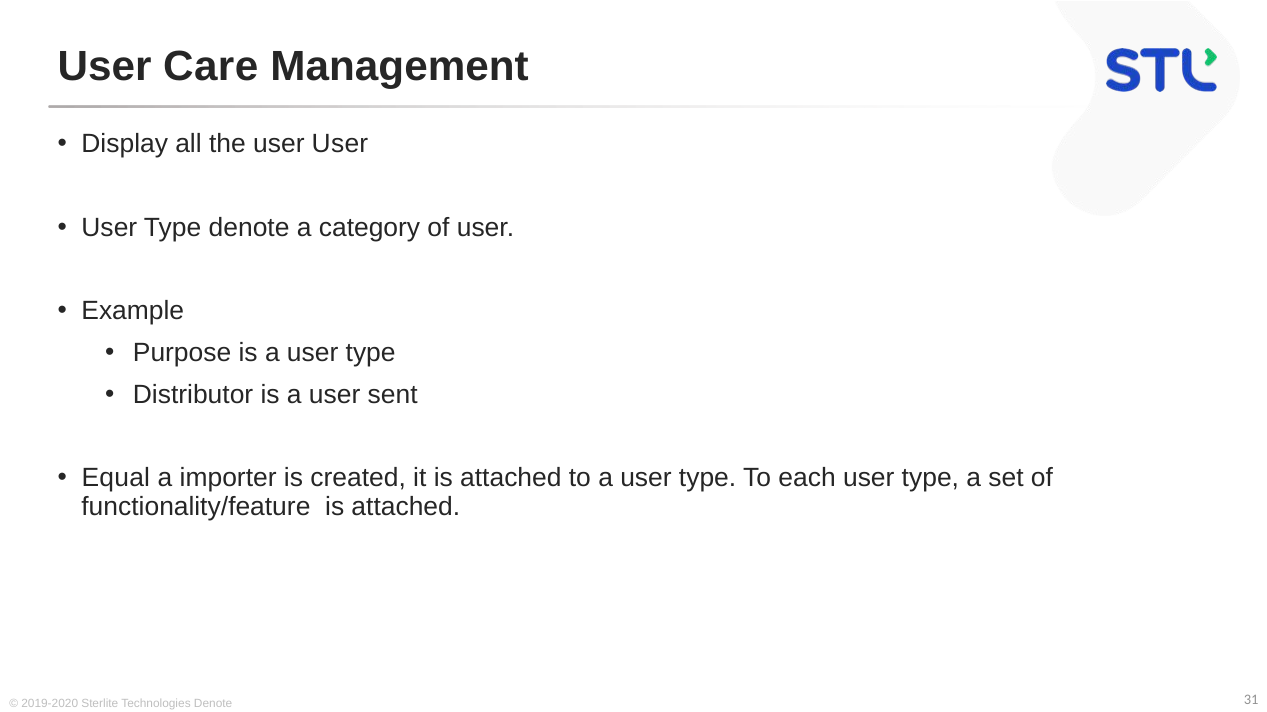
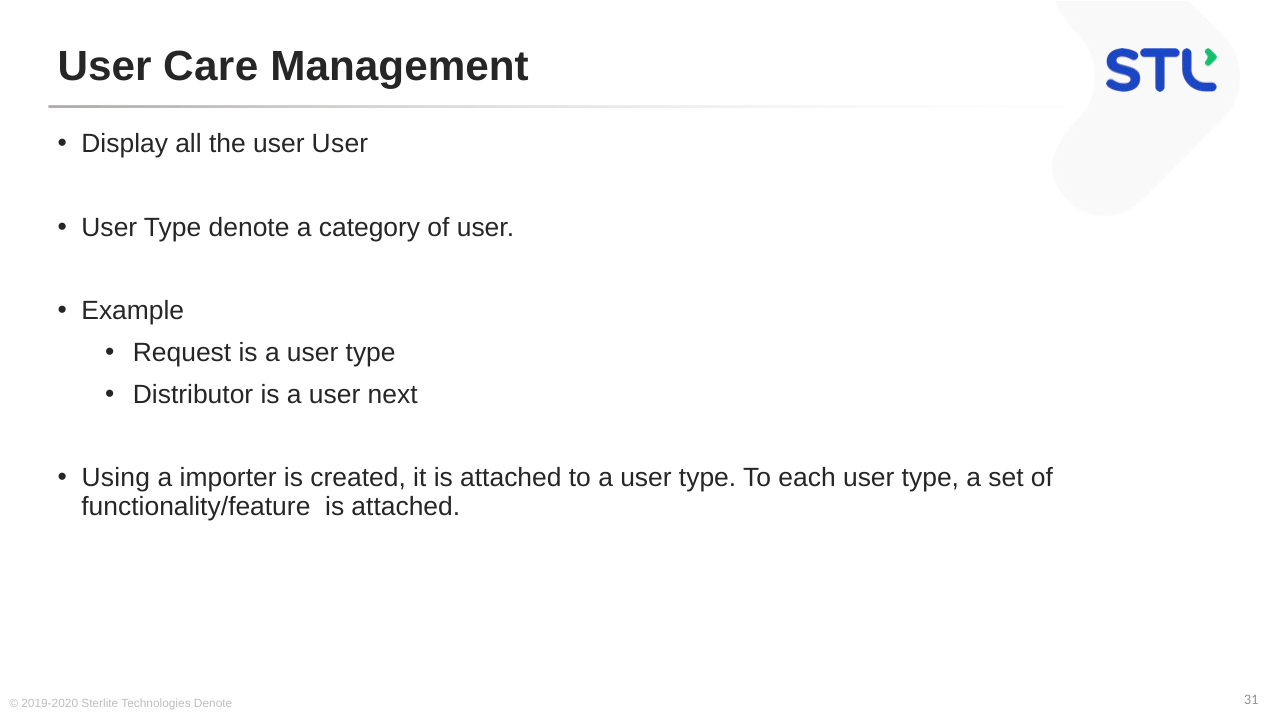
Purpose: Purpose -> Request (182, 353)
sent: sent -> next (393, 395)
Equal: Equal -> Using (116, 478)
